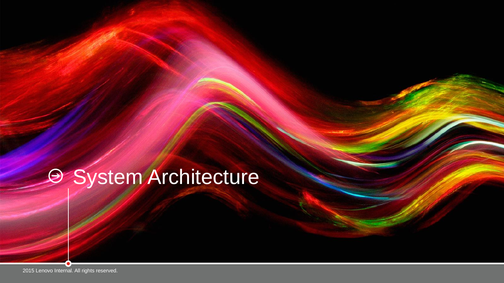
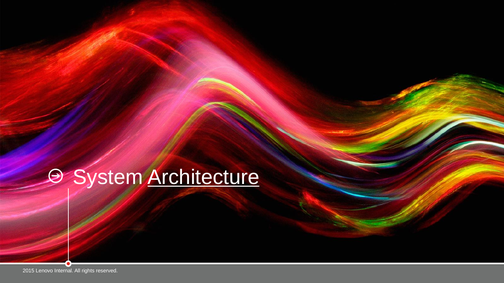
Architecture underline: none -> present (203, 178)
